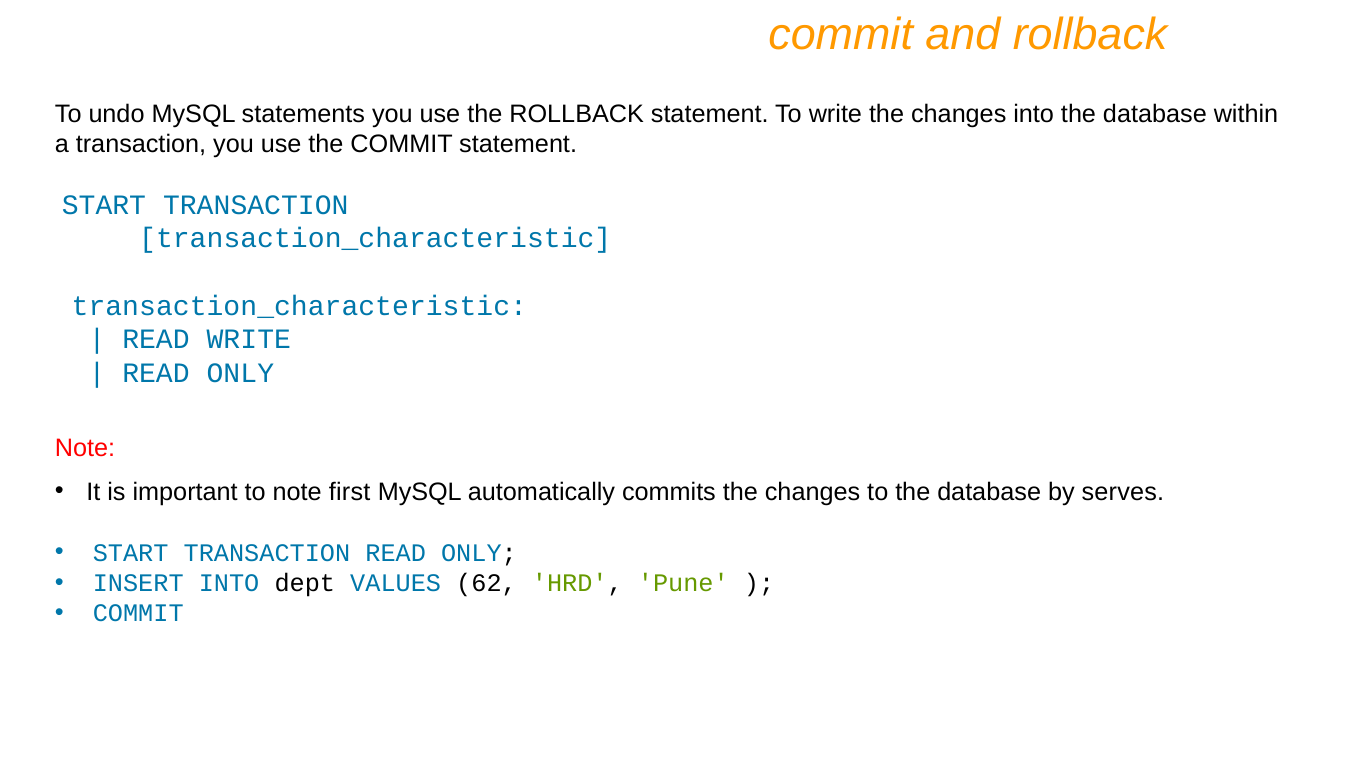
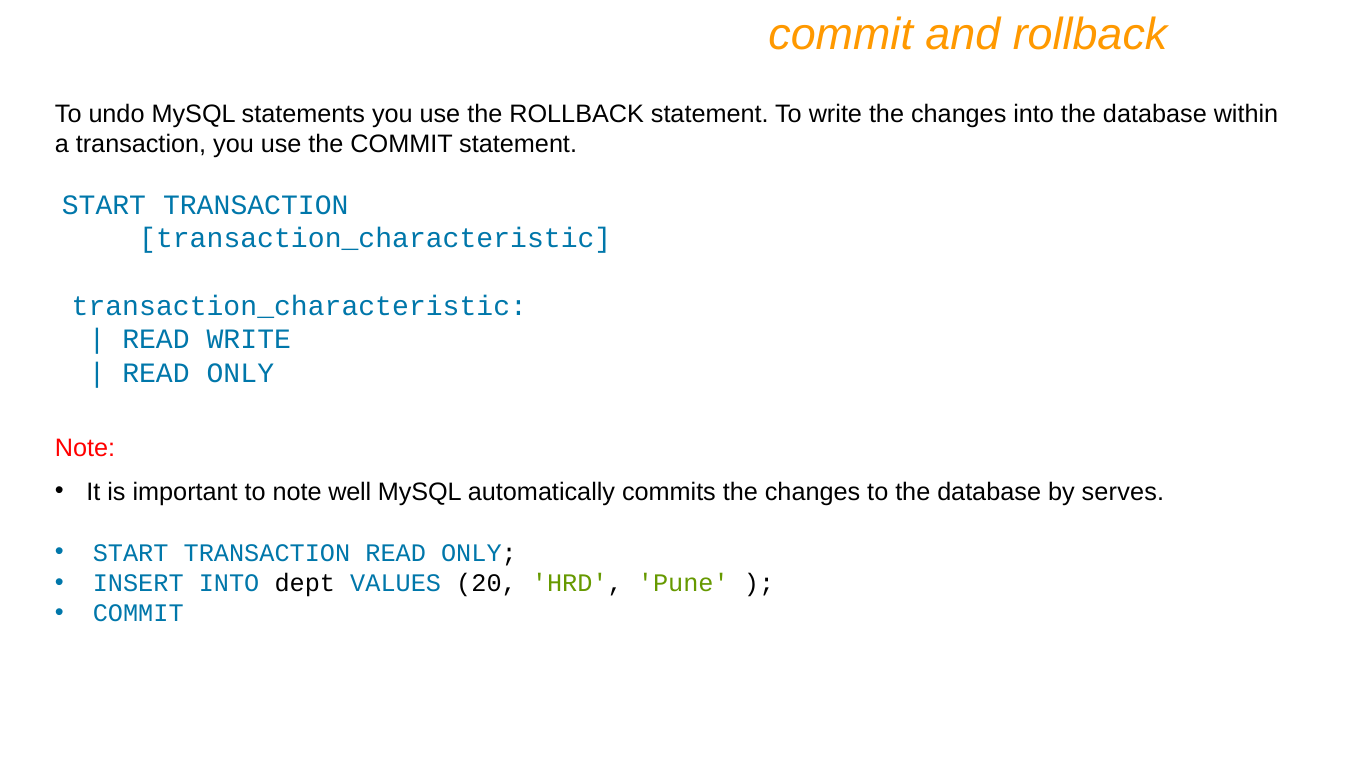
first: first -> well (350, 492)
62: 62 -> 20 (487, 583)
